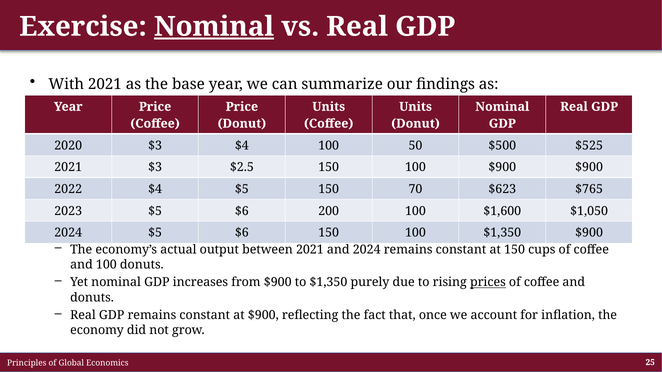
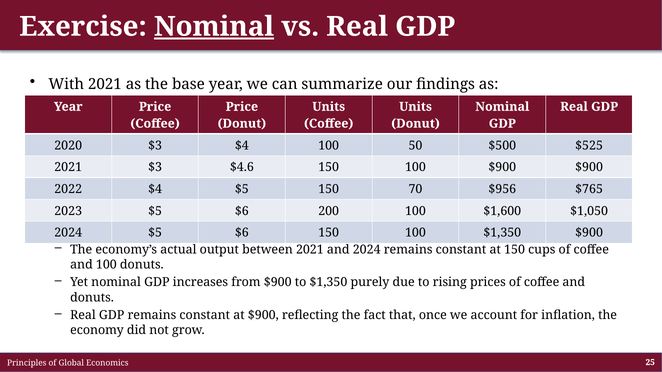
$2.5: $2.5 -> $4.6 (242, 167)
$623: $623 -> $956 (502, 189)
prices underline: present -> none (488, 283)
